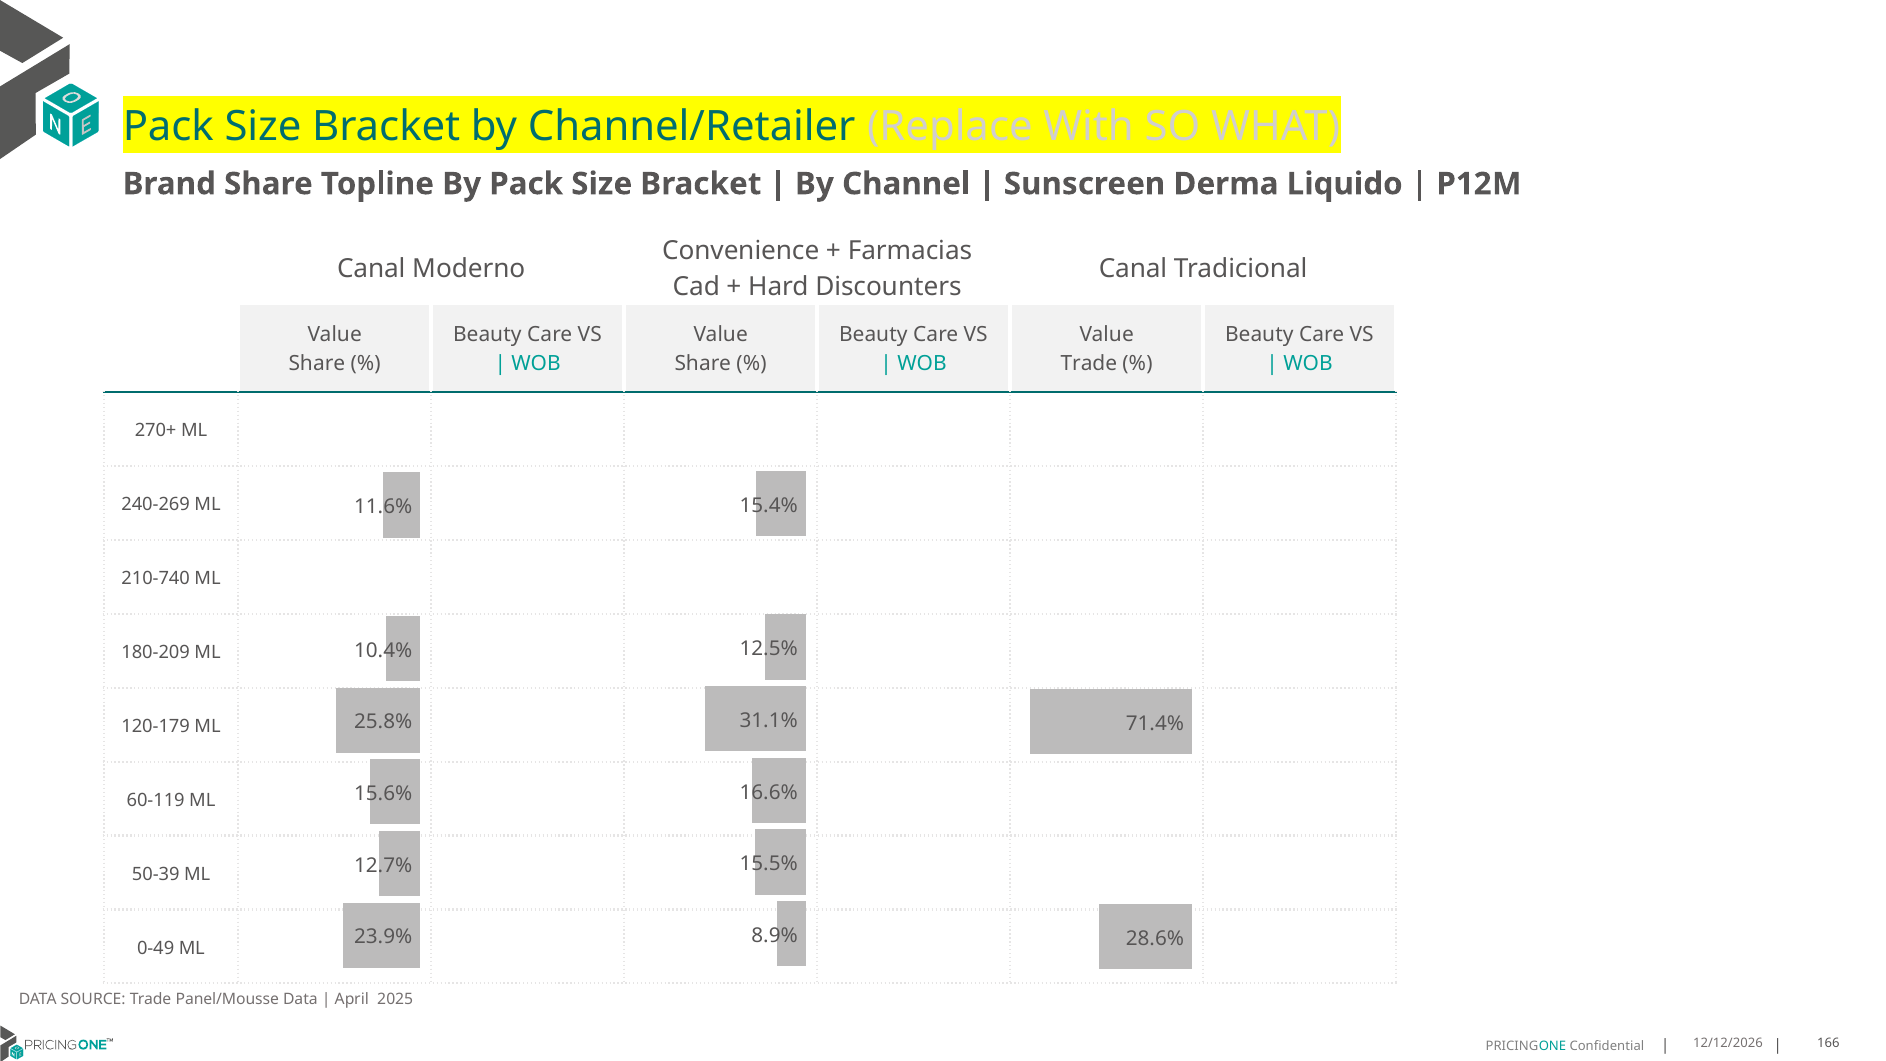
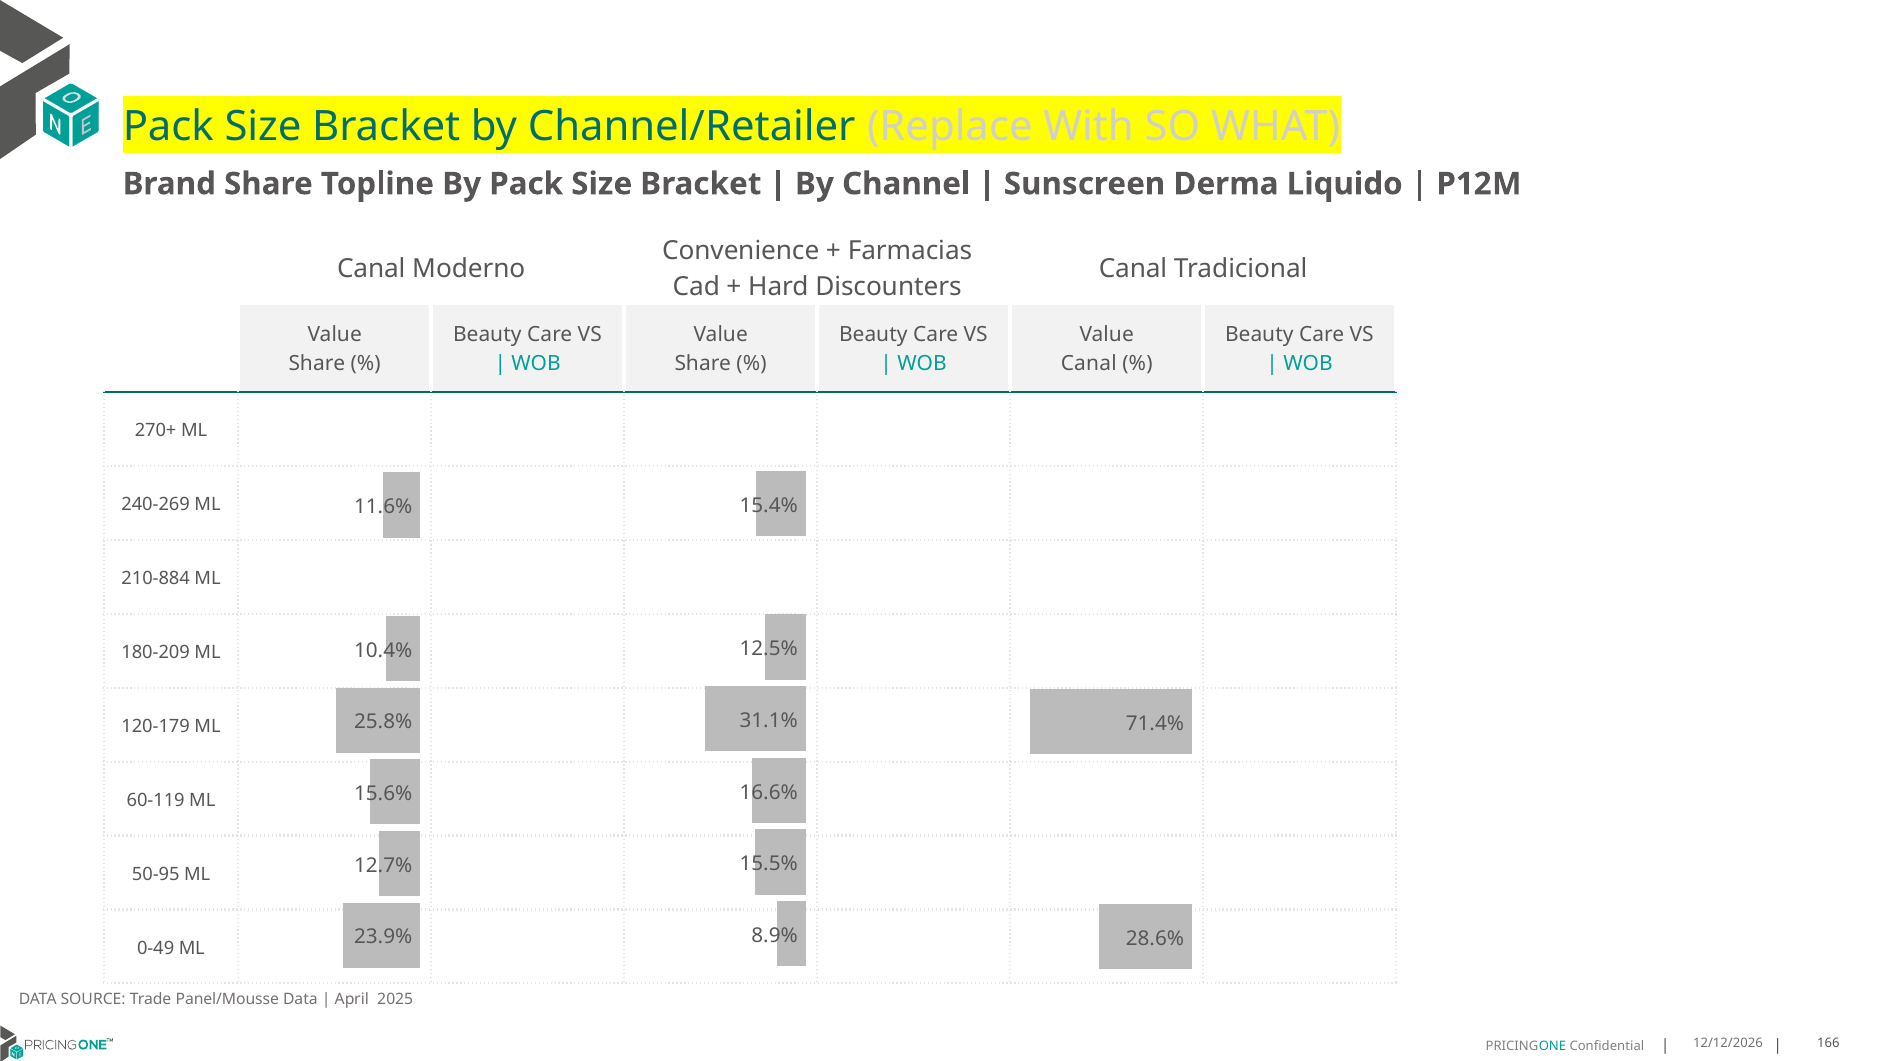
Trade: Trade -> Canal (1089, 363)
210-740: 210-740 -> 210-884 (156, 579)
50-39: 50-39 -> 50-95 (156, 874)
